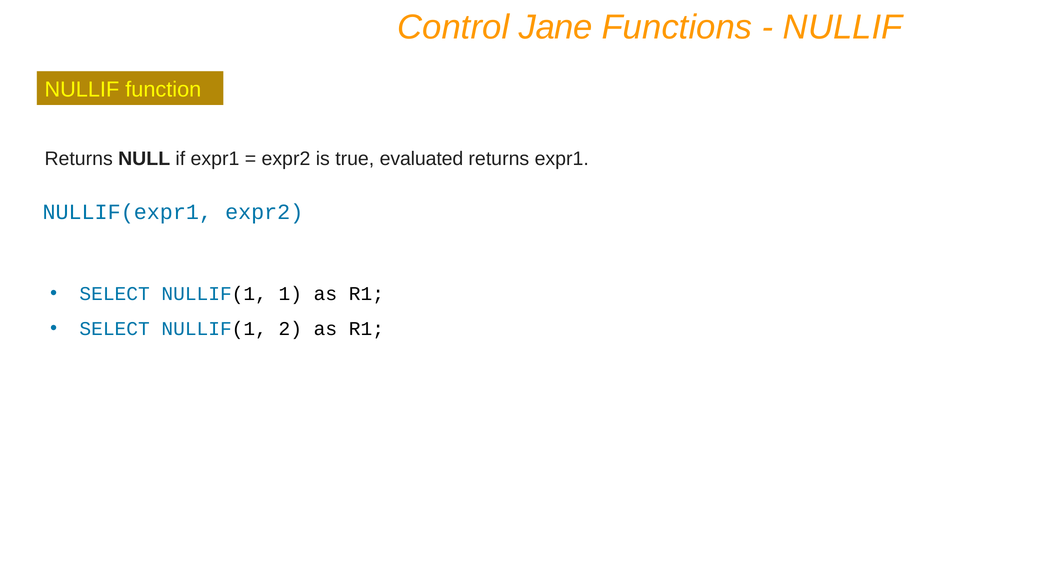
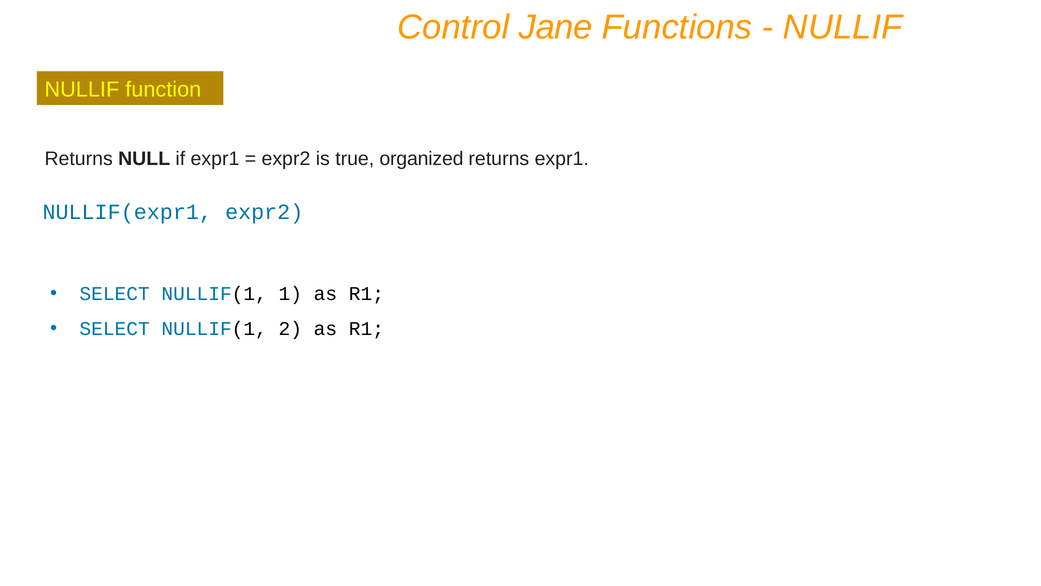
evaluated: evaluated -> organized (421, 159)
